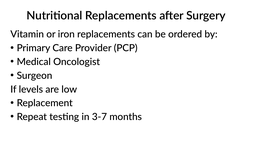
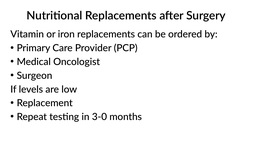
3-7: 3-7 -> 3-0 (99, 117)
